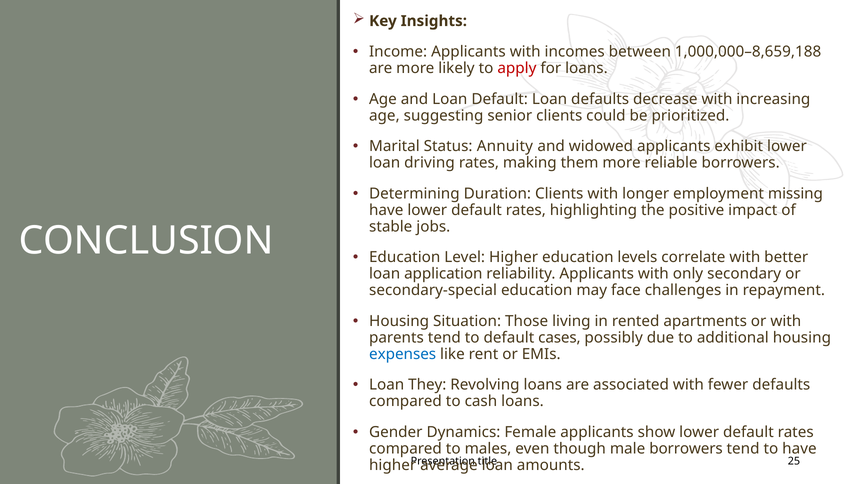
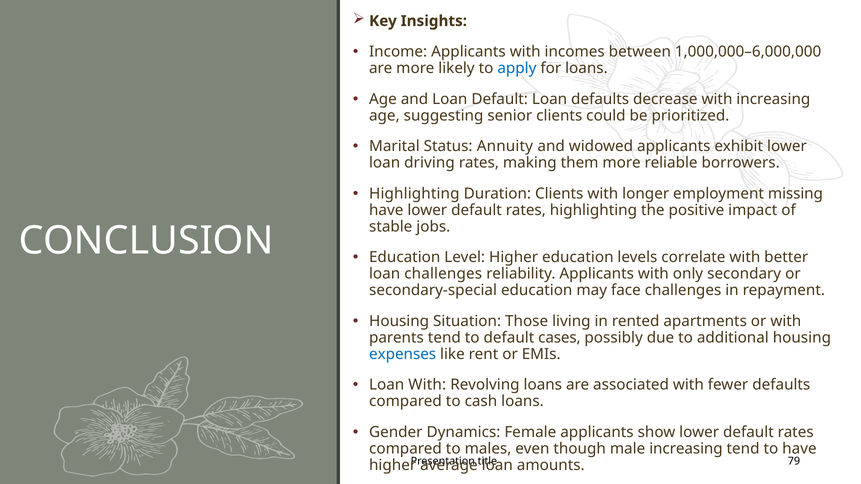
1,000,000–8,659,188: 1,000,000–8,659,188 -> 1,000,000–6,000,000 (748, 52)
apply colour: red -> blue (517, 68)
Determining: Determining -> Highlighting (414, 194)
loan application: application -> challenges (443, 274)
Loan They: They -> With (427, 385)
male borrowers: borrowers -> increasing (686, 449)
25: 25 -> 79 (794, 462)
